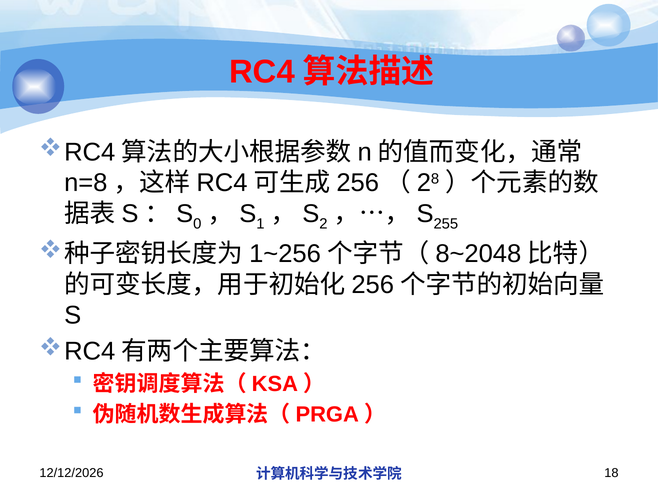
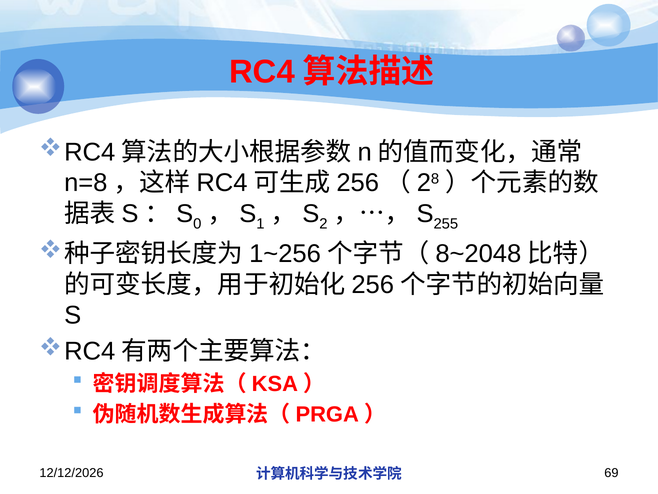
18: 18 -> 69 (611, 472)
